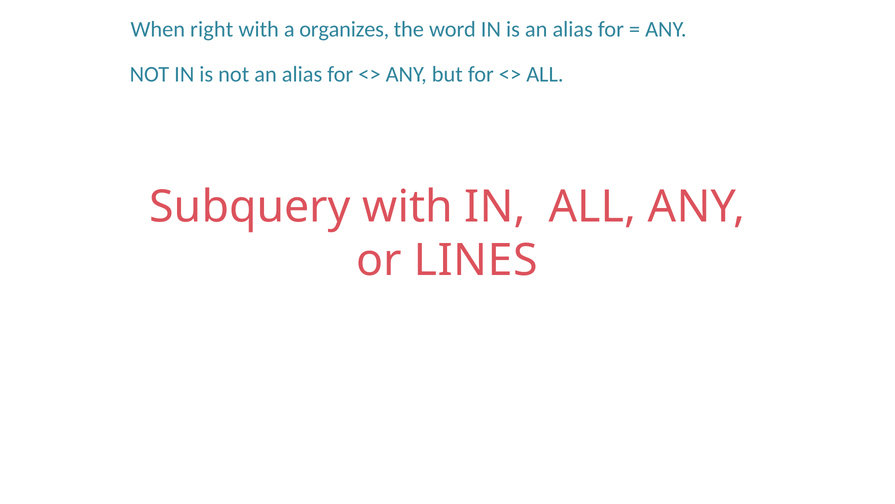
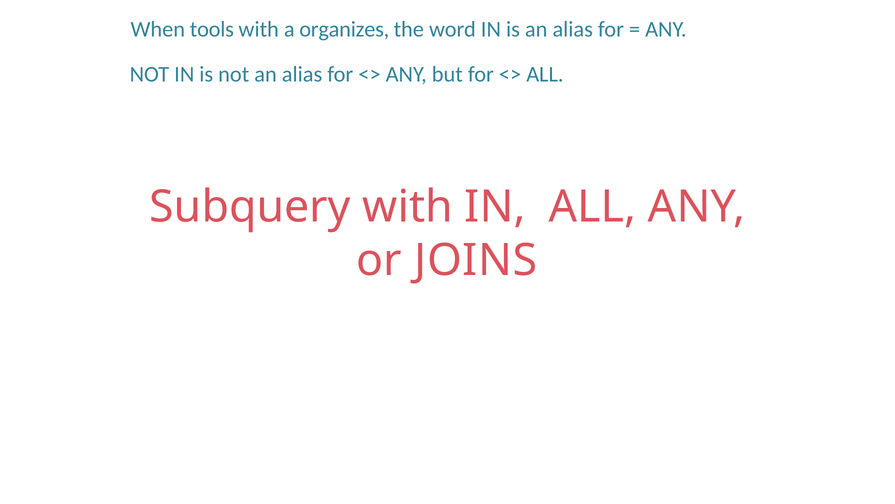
right: right -> tools (212, 29)
LINES: LINES -> JOINS (476, 260)
